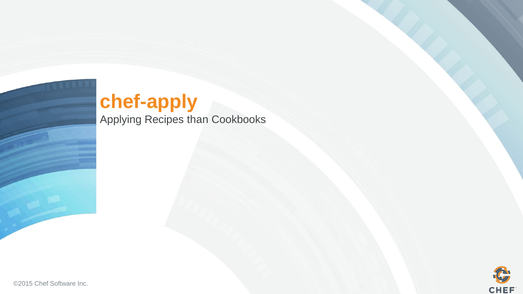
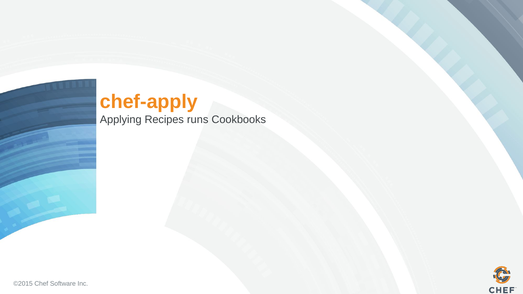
than: than -> runs (198, 120)
